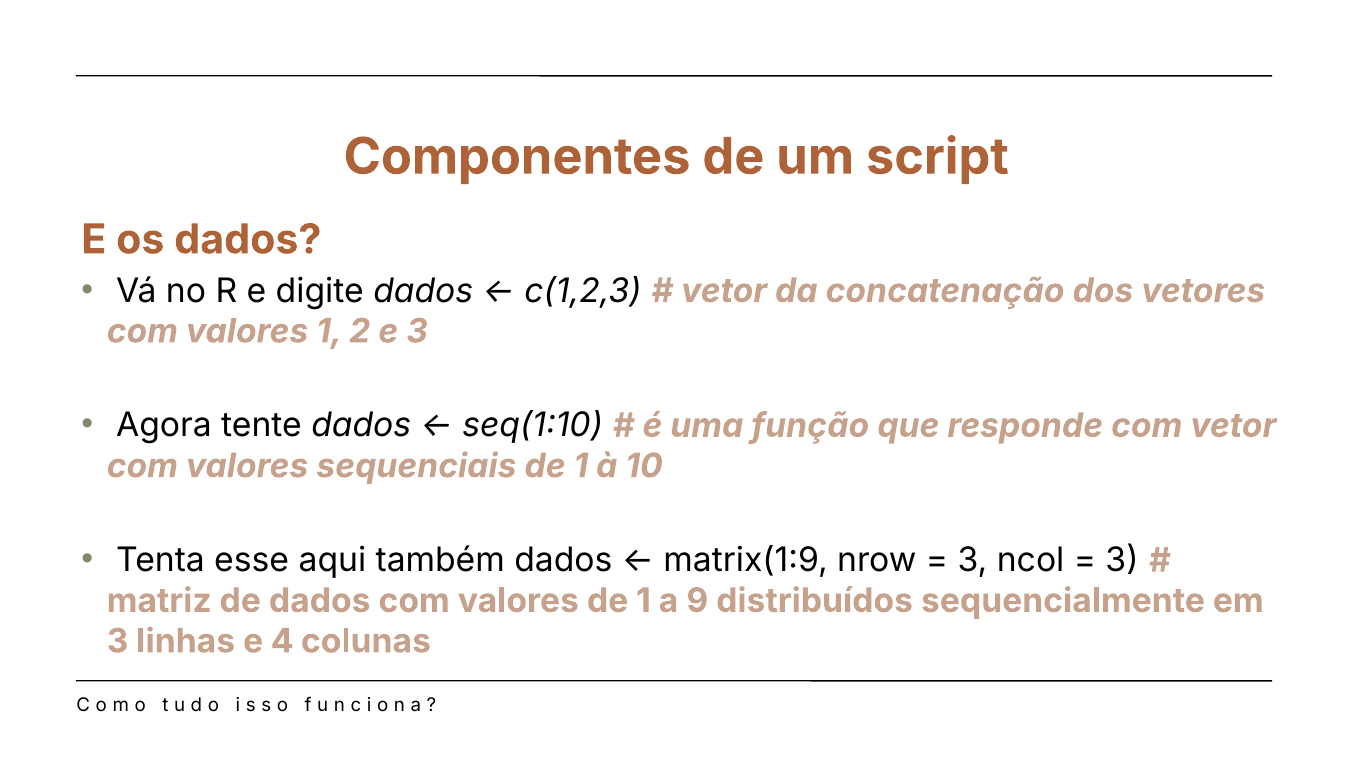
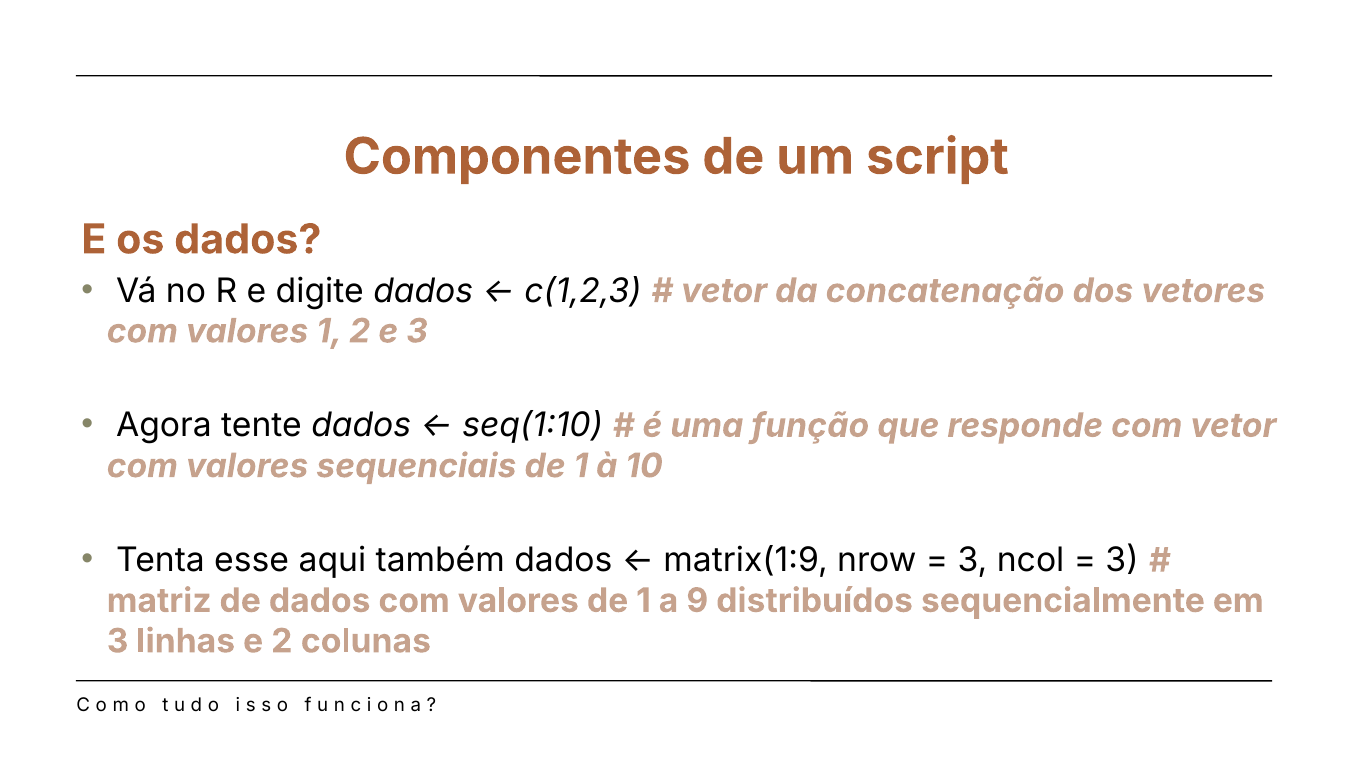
e 4: 4 -> 2 (282, 641)
